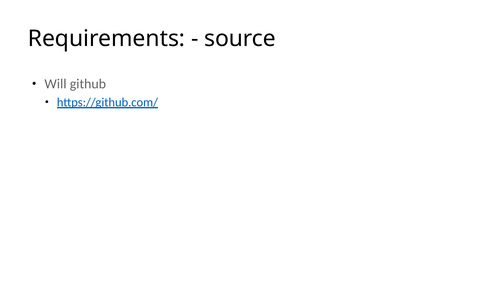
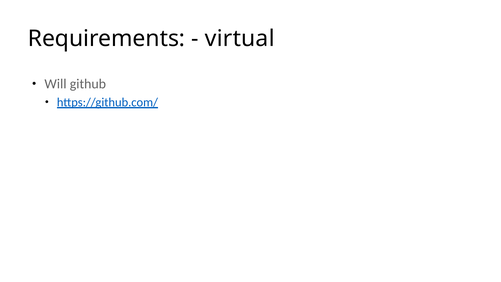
source: source -> virtual (240, 39)
